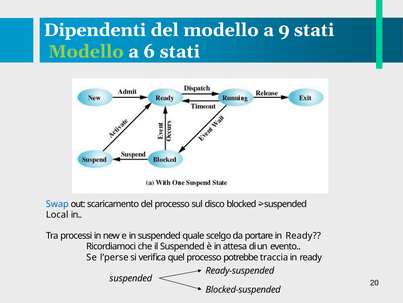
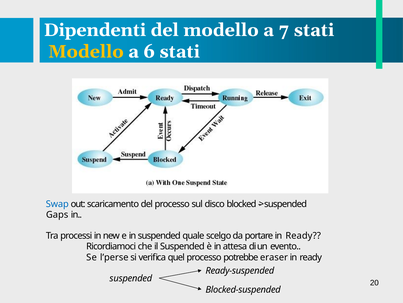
9: 9 -> 7 (284, 30)
Modello colour: light green -> yellow (86, 51)
Local: Local -> Gaps (57, 214)
traccia: traccia -> eraser (274, 257)
